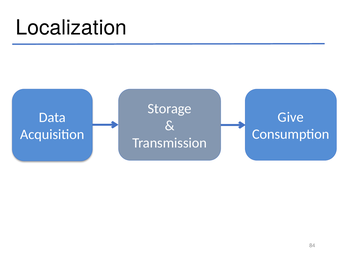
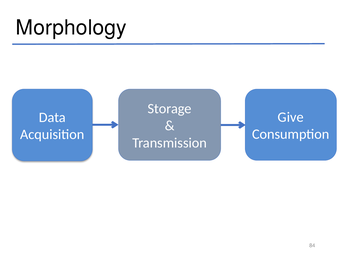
Localization: Localization -> Morphology (71, 28)
